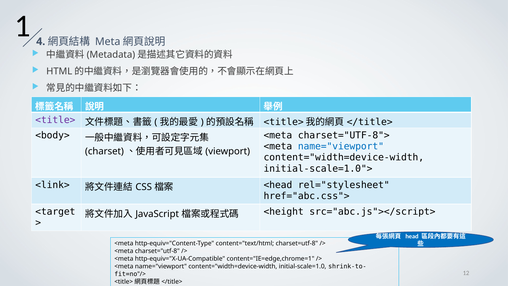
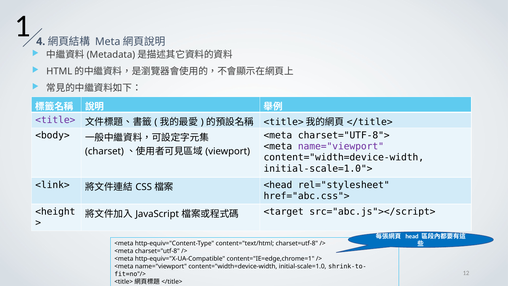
name="viewport colour: blue -> purple (341, 146)
<target: <target -> <height (55, 211)
<height: <height -> <target (284, 211)
